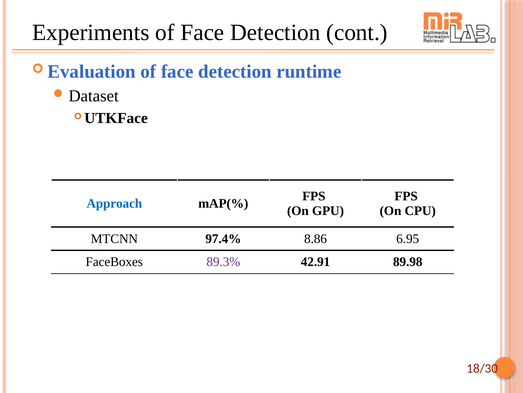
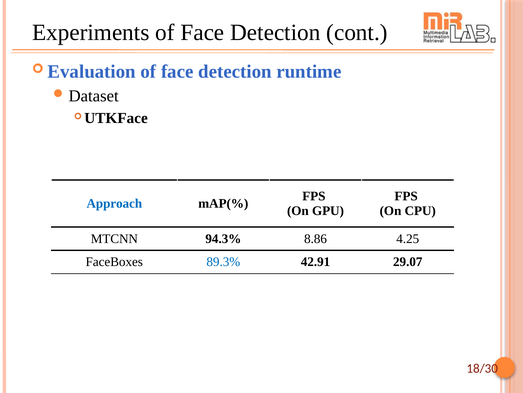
97.4%: 97.4% -> 94.3% (223, 238)
6.95: 6.95 -> 4.25 (408, 238)
89.3% colour: purple -> blue (223, 262)
89.98: 89.98 -> 29.07 (408, 262)
